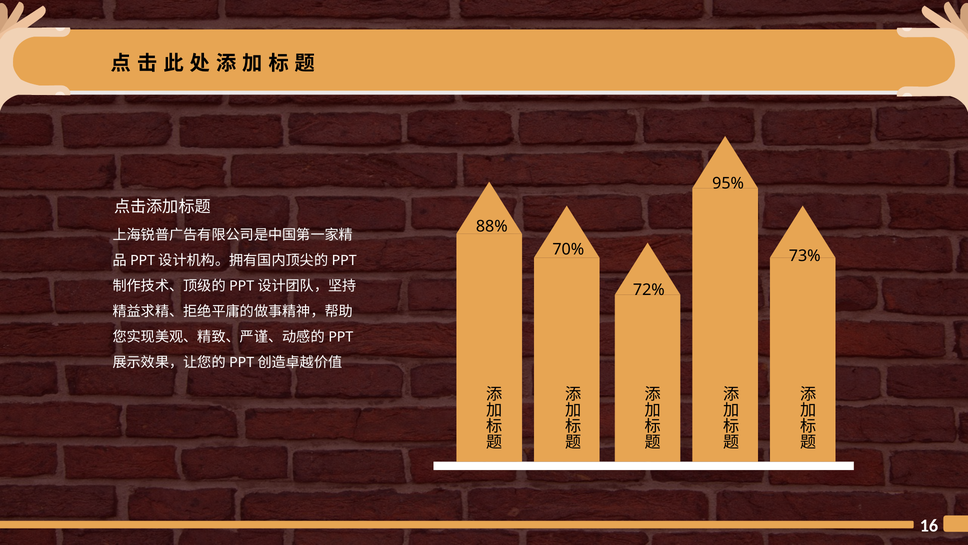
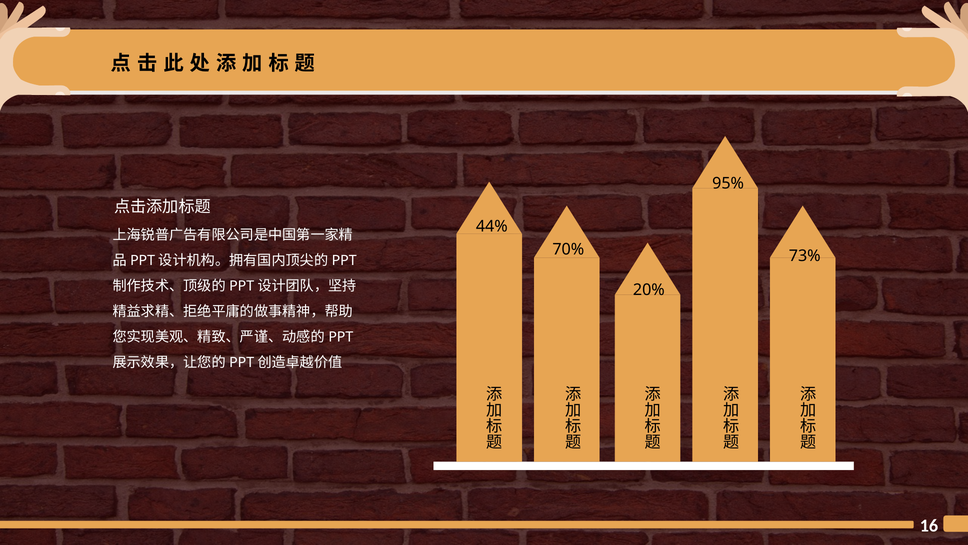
88%: 88% -> 44% (492, 226)
72%: 72% -> 20% (649, 290)
